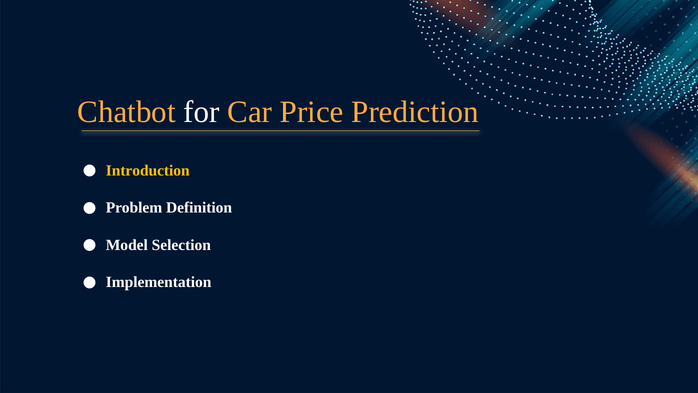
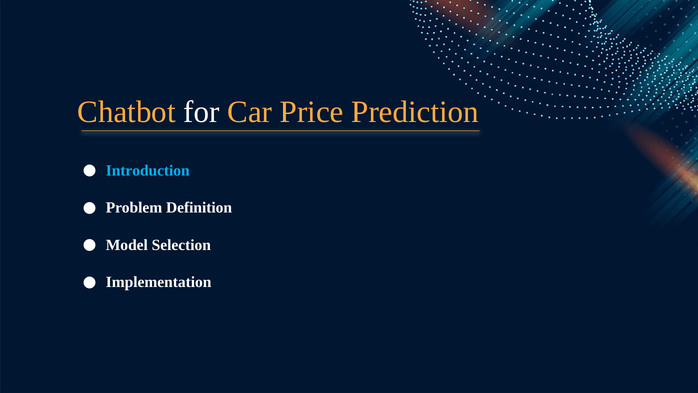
Introduction colour: yellow -> light blue (148, 170)
